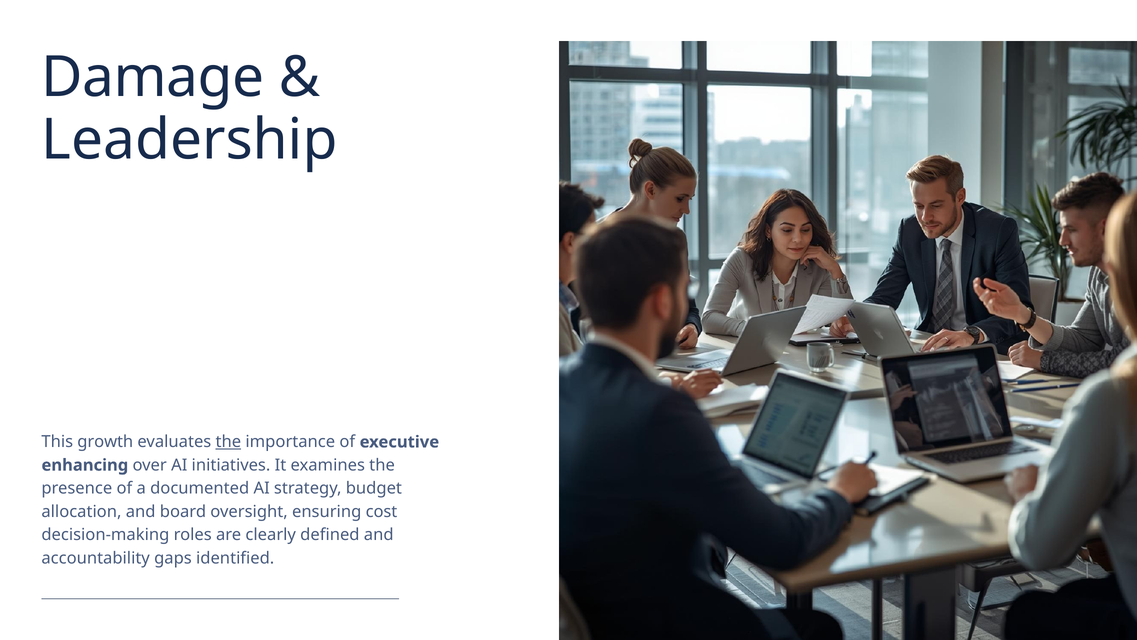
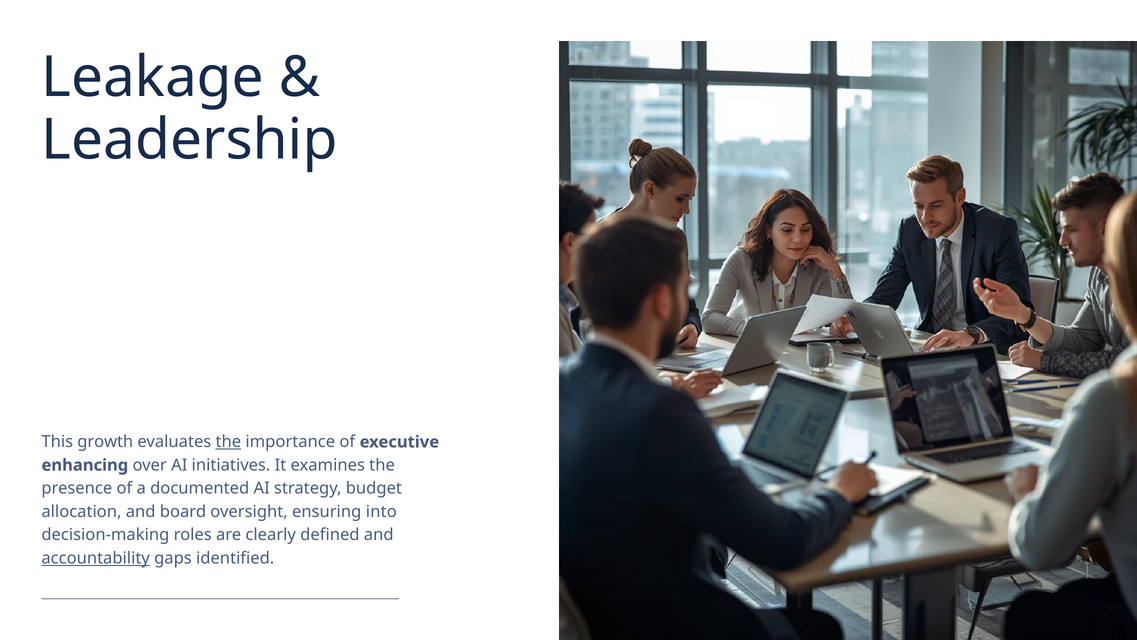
Damage: Damage -> Leakage (153, 77)
cost: cost -> into (381, 511)
accountability underline: none -> present (96, 558)
